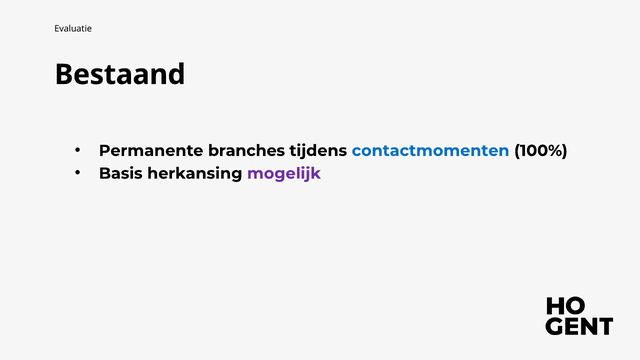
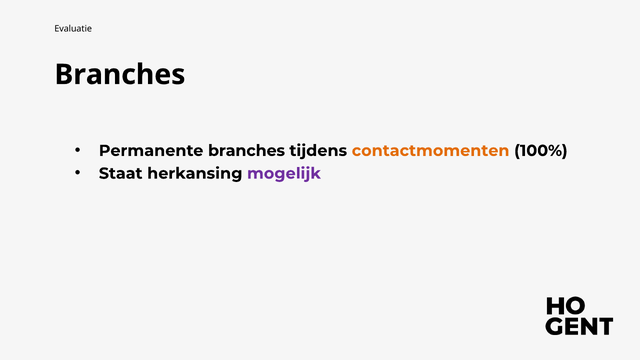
Bestaand: Bestaand -> Branches (120, 75)
contactmomenten colour: blue -> orange (431, 151)
Basis: Basis -> Staat (121, 173)
